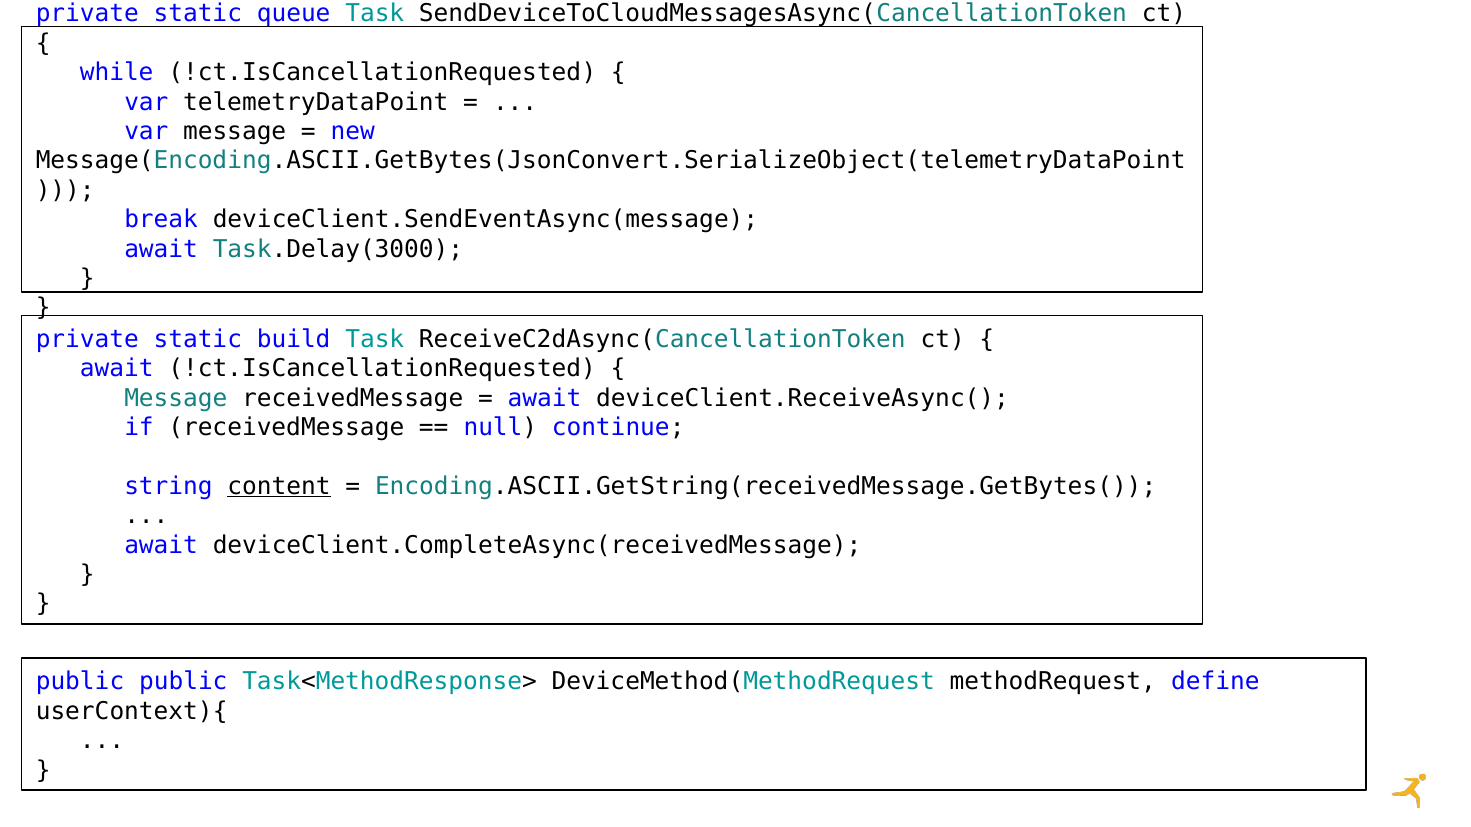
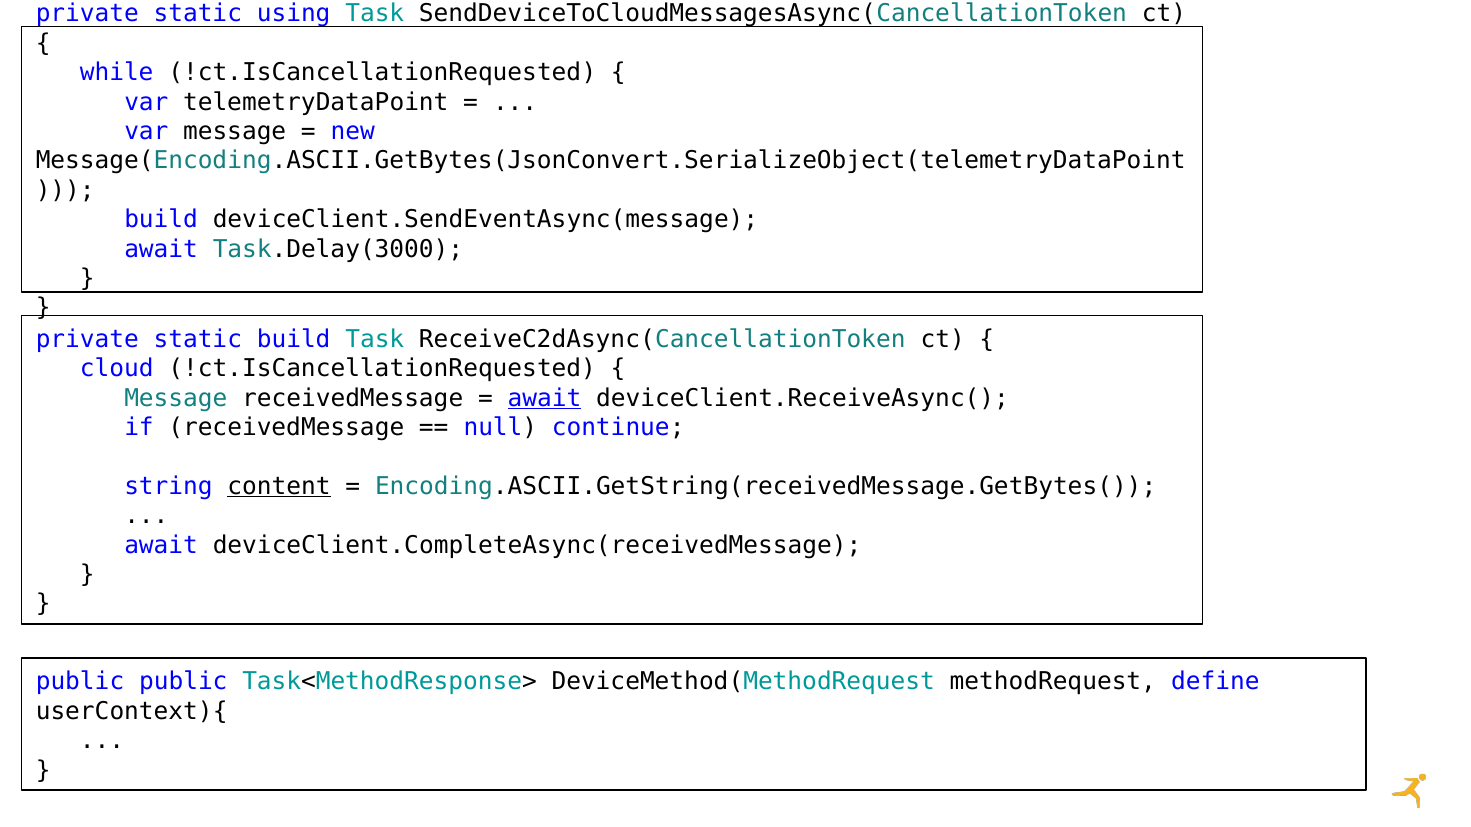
queue: queue -> using (294, 14)
break: break -> build (161, 220)
await: await -> cloud (117, 369)
await underline: none -> present (545, 398)
